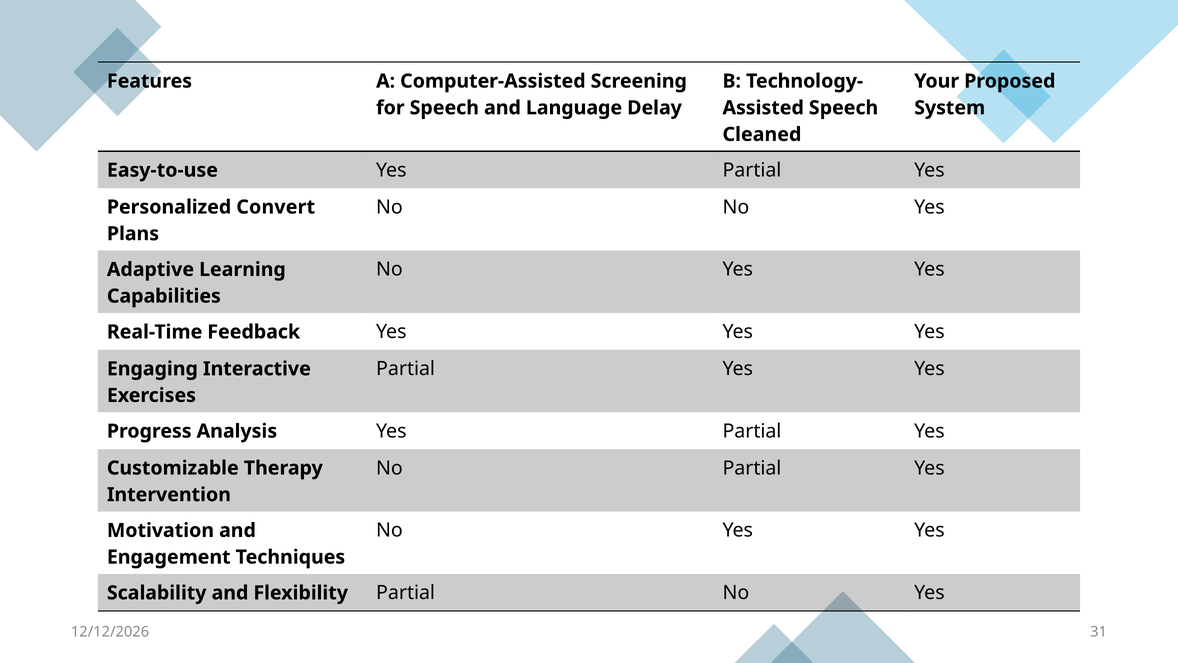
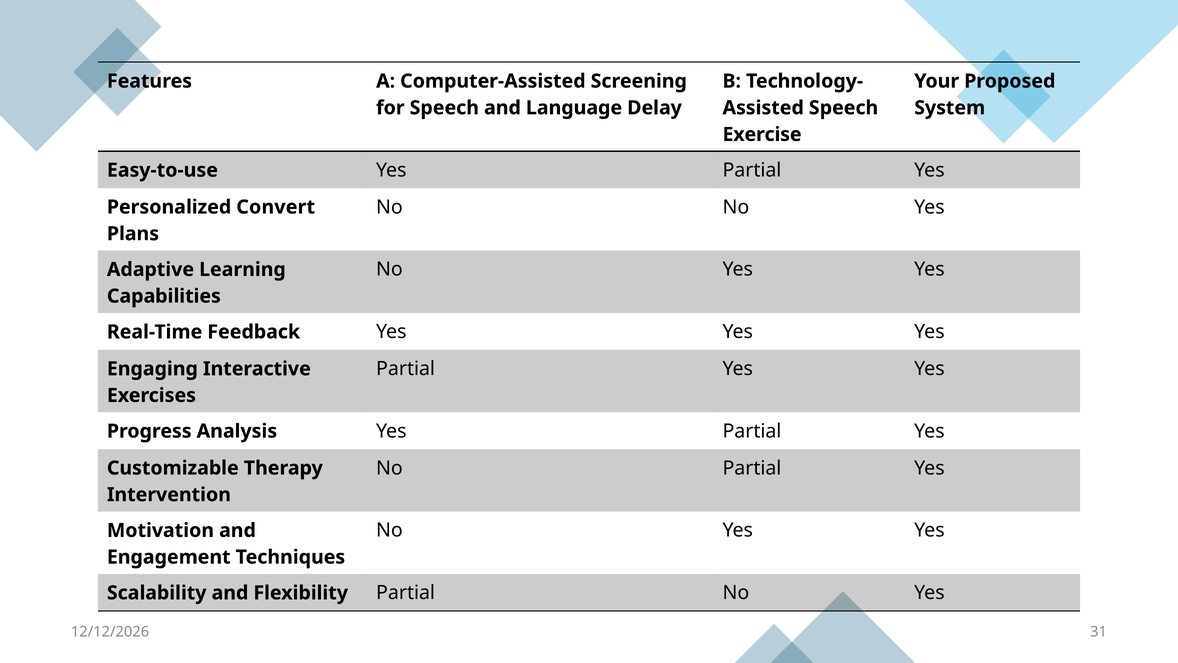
Cleaned: Cleaned -> Exercise (762, 134)
